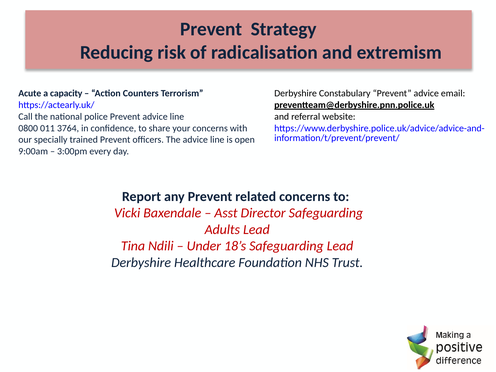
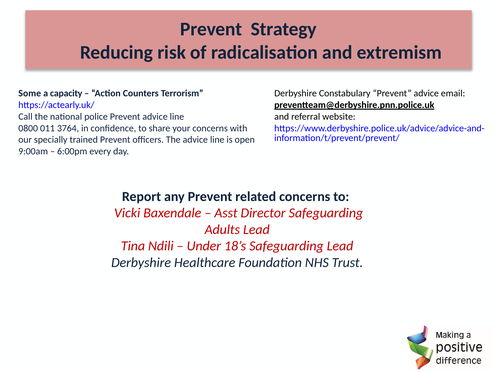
Acute: Acute -> Some (30, 93)
3:00pm: 3:00pm -> 6:00pm (72, 151)
